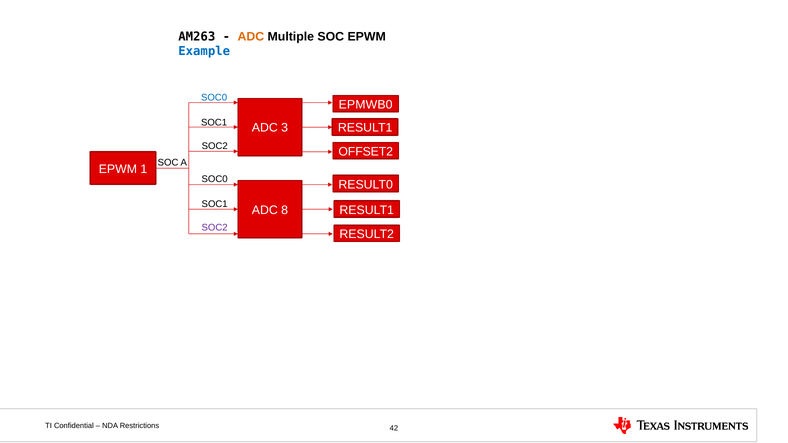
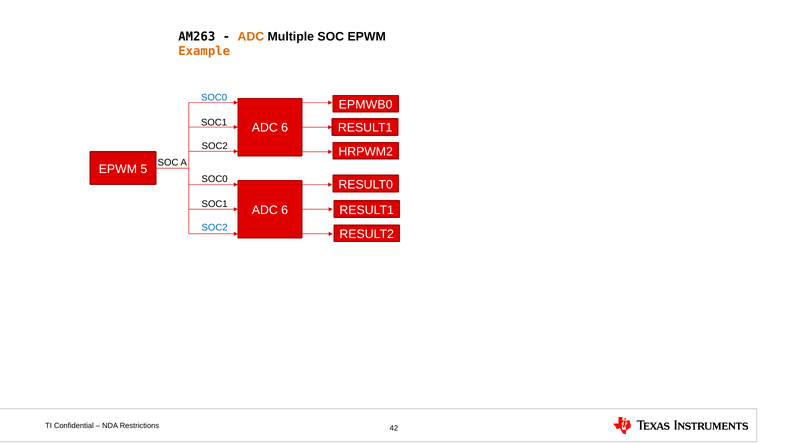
Example colour: blue -> orange (204, 51)
3: 3 -> 6 (285, 128)
OFFSET2: OFFSET2 -> HRPWM2 (366, 152)
1: 1 -> 5 (144, 169)
8: 8 -> 6 (285, 210)
SOC2 colour: purple -> blue (215, 228)
